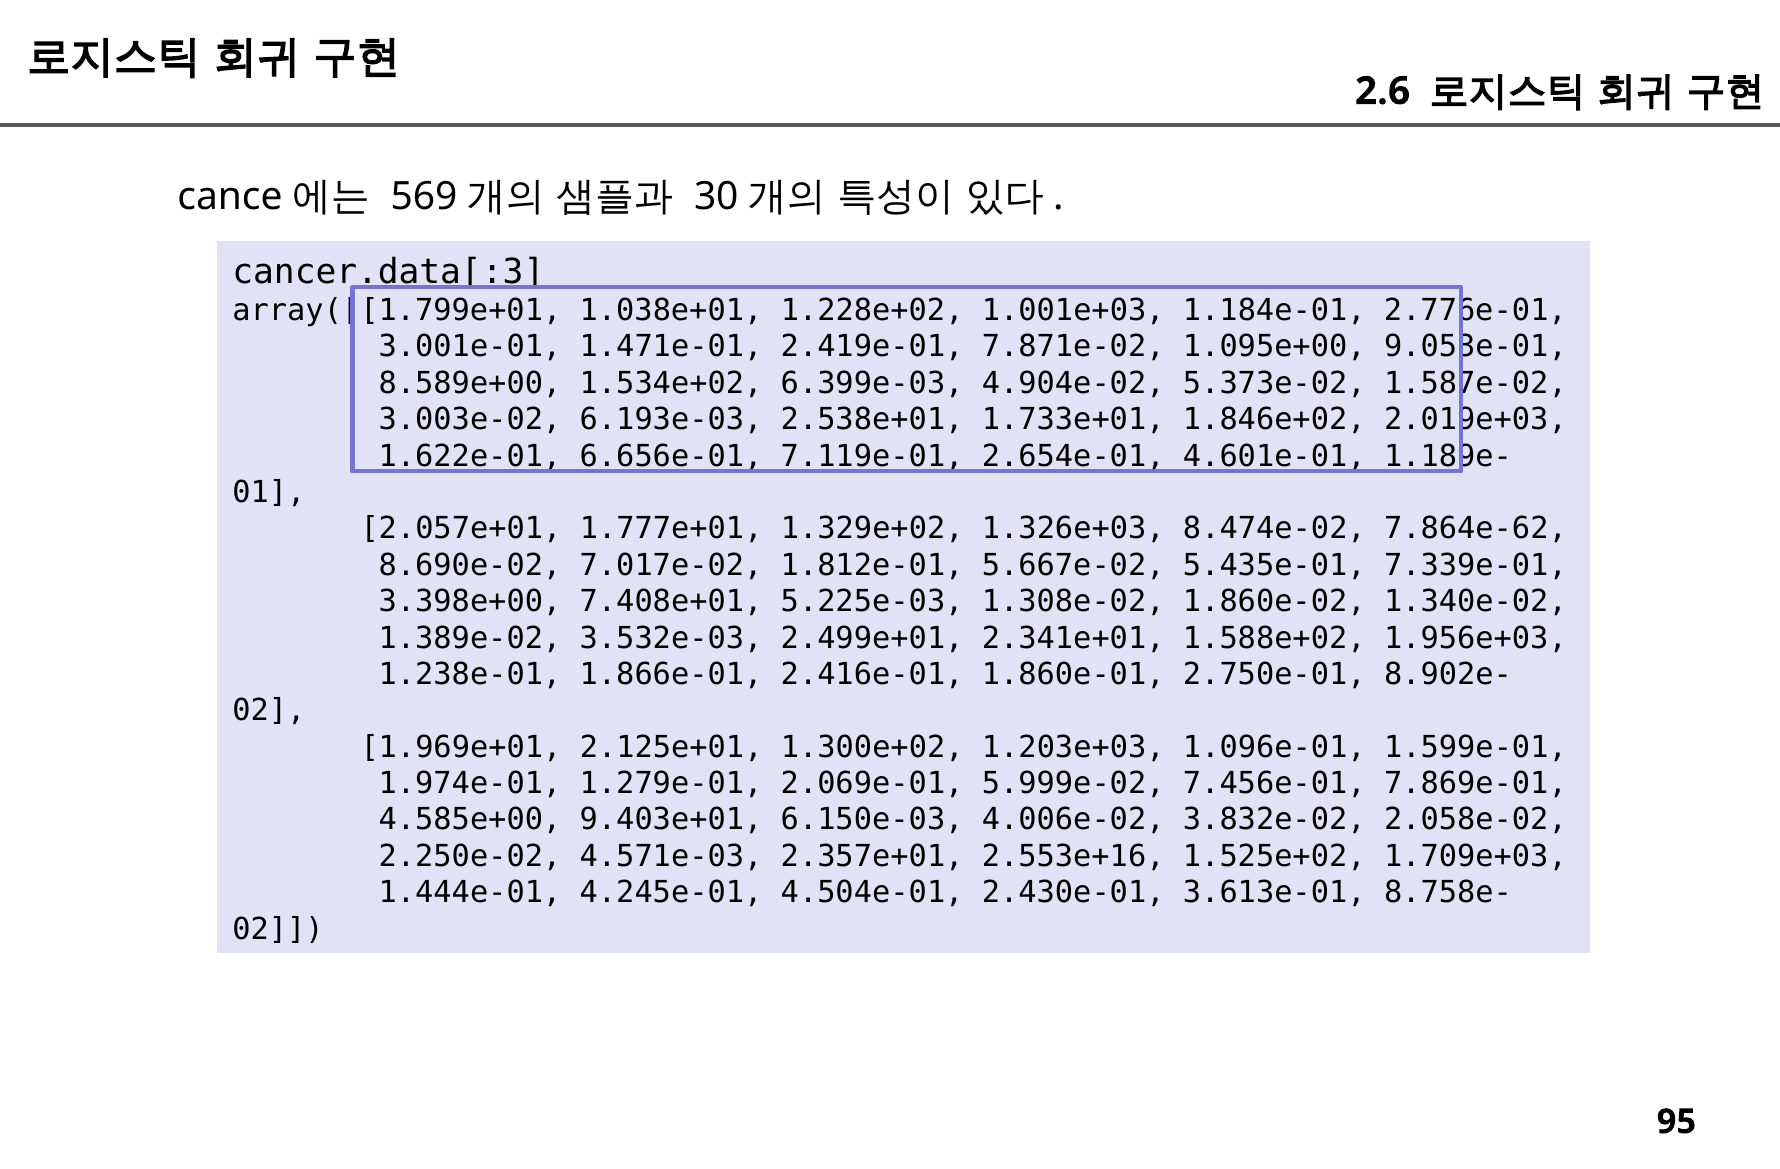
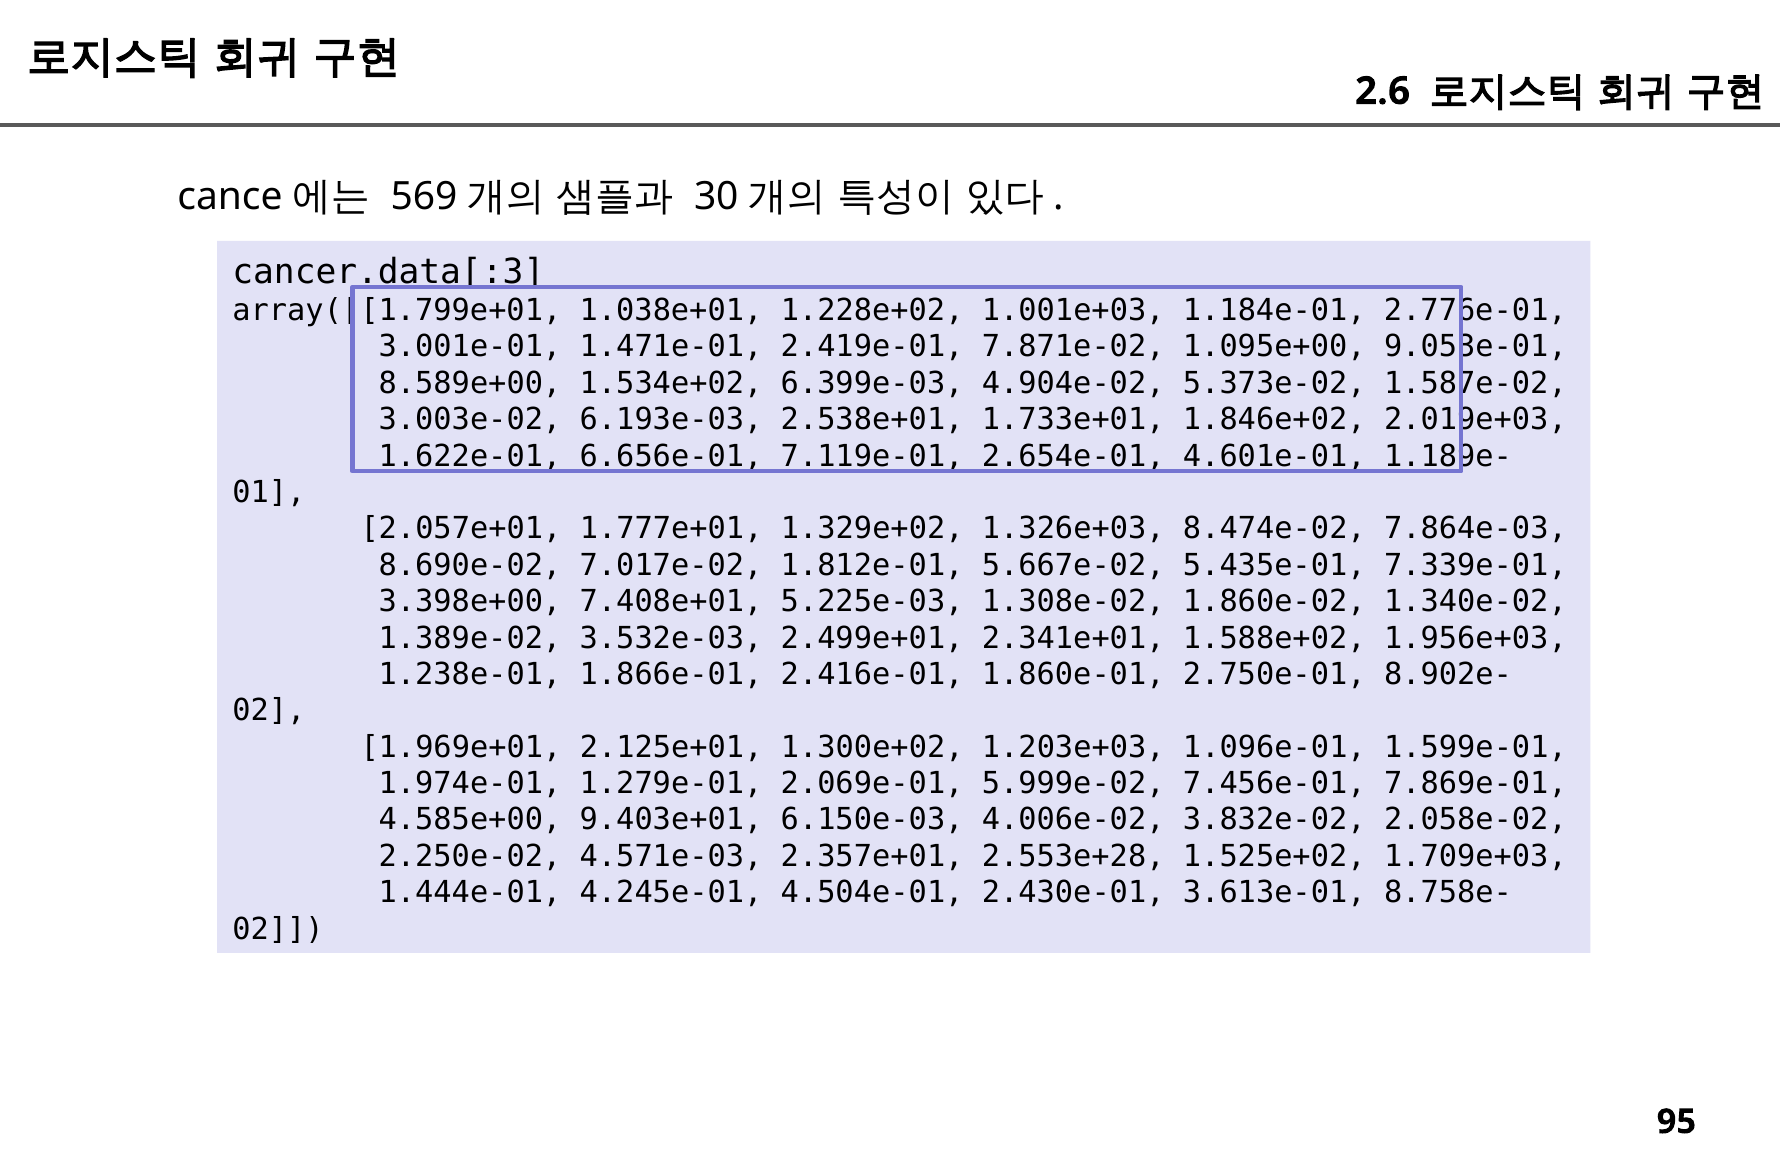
7.864e-62: 7.864e-62 -> 7.864e-03 (1475, 529)
2.553e+16: 2.553e+16 -> 2.553e+28 (1073, 856)
